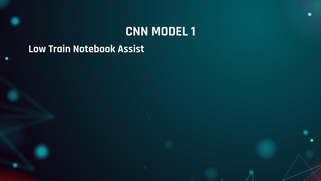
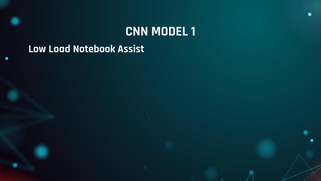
Train: Train -> Load (59, 49)
